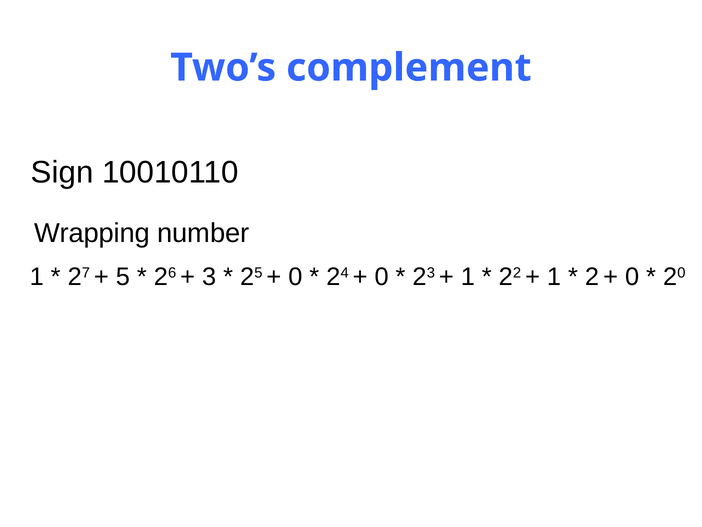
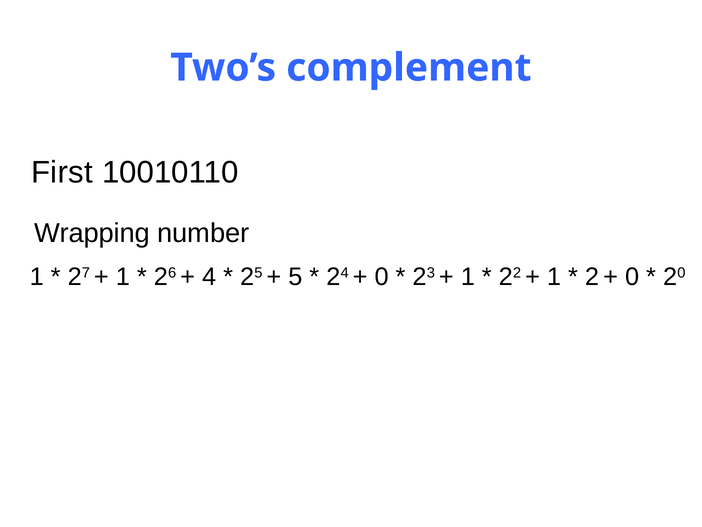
Sign: Sign -> First (62, 172)
5: 5 -> 1 (123, 277)
3: 3 -> 4 (209, 277)
0: 0 -> 5 (295, 277)
